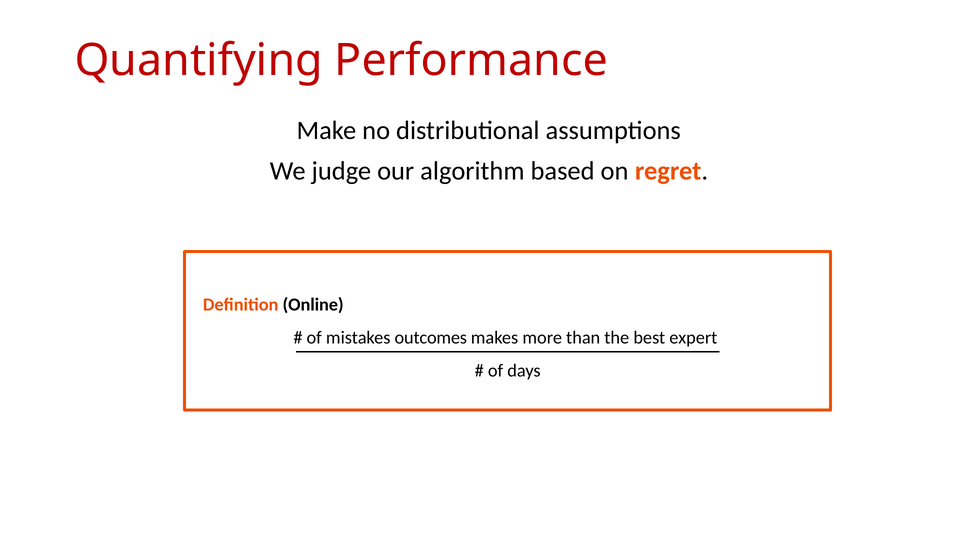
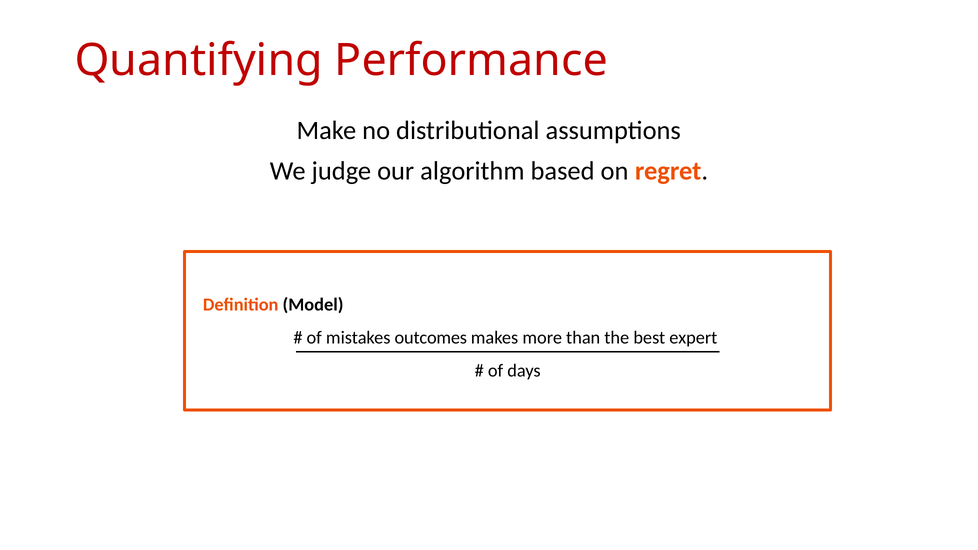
Online: Online -> Model (313, 305)
